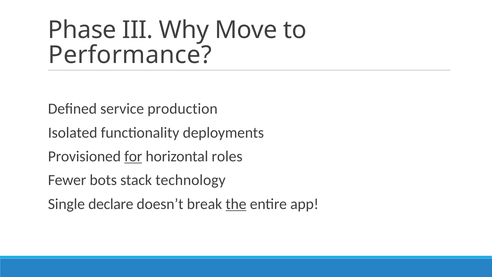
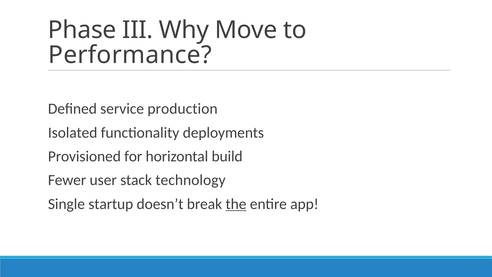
for underline: present -> none (133, 156)
roles: roles -> build (227, 156)
bots: bots -> user (103, 180)
declare: declare -> startup (111, 204)
